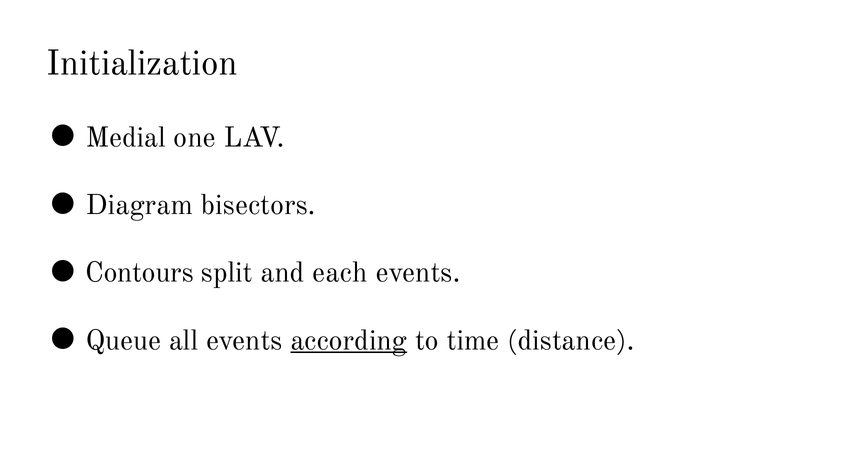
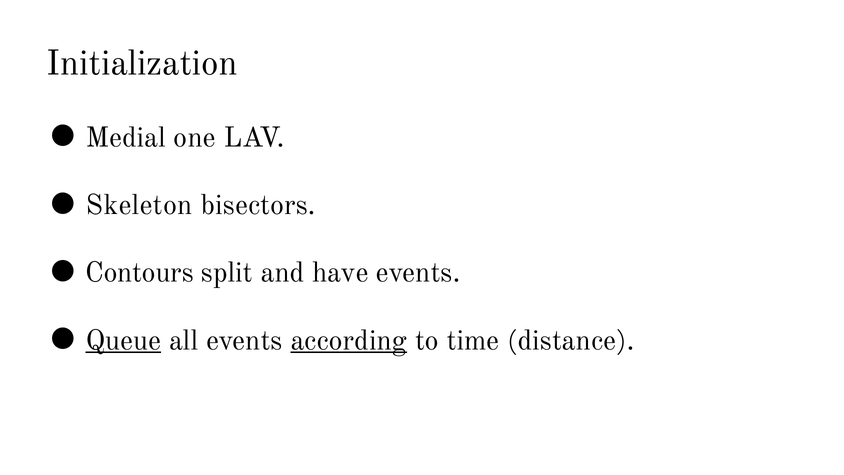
Diagram: Diagram -> Skeleton (139, 205)
each: each -> have (340, 273)
Queue underline: none -> present (123, 340)
